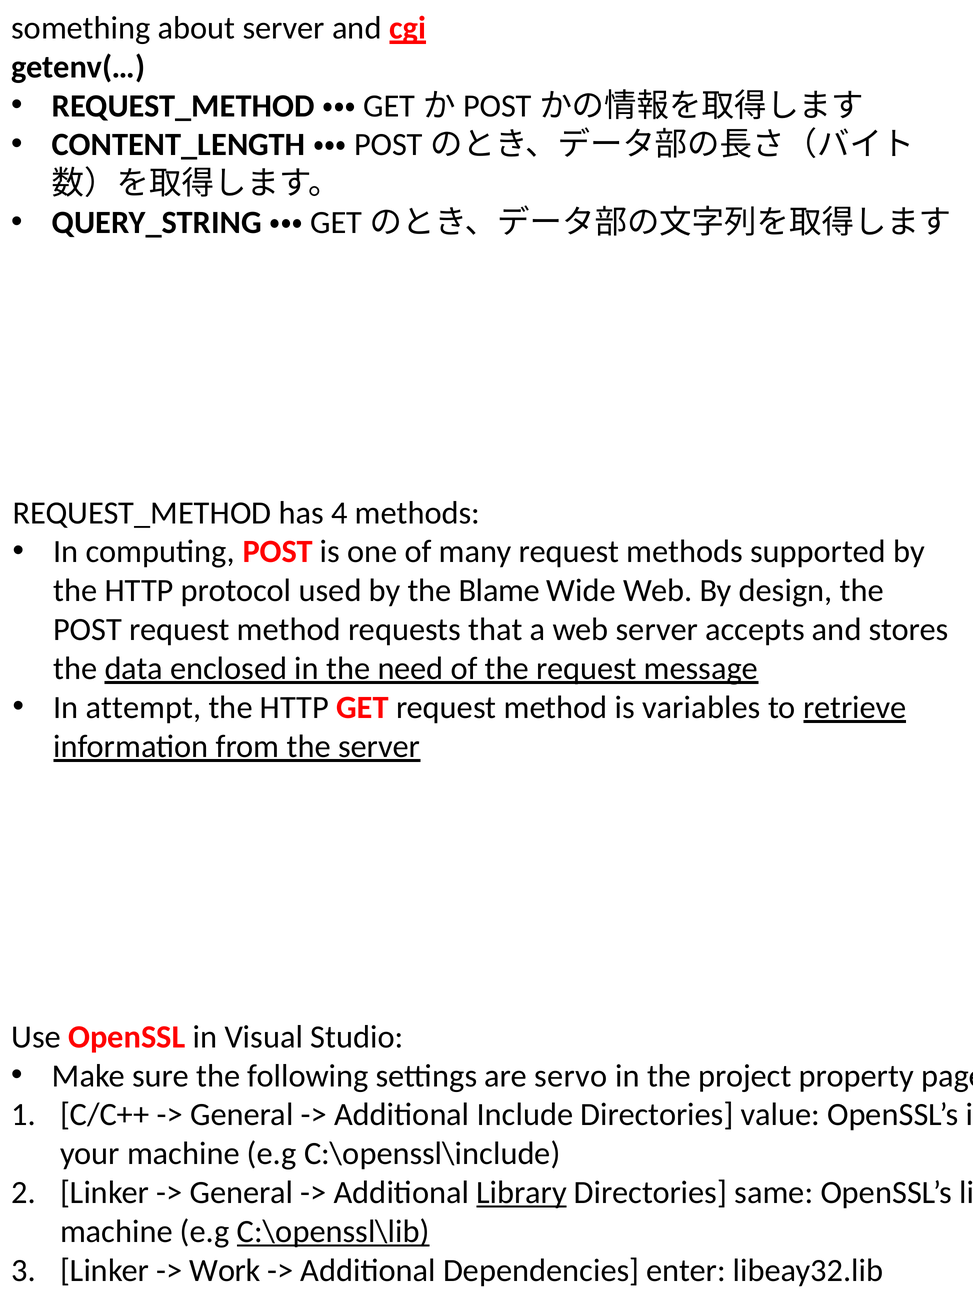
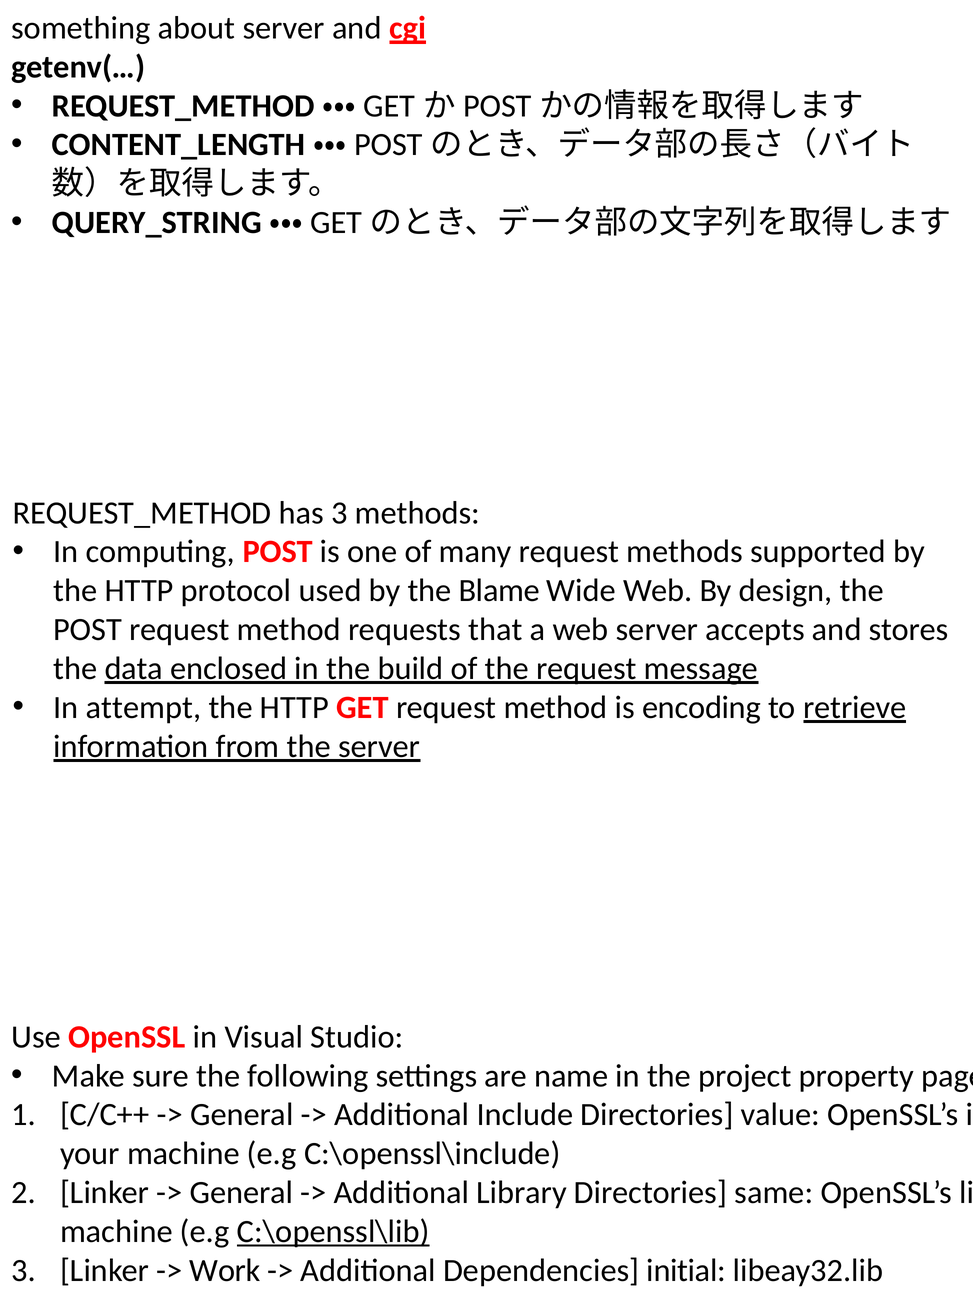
has 4: 4 -> 3 (339, 513)
need: need -> build (410, 669)
variables: variables -> encoding (702, 708)
servo: servo -> name (571, 1076)
Library underline: present -> none (522, 1193)
enter: enter -> initial (686, 1271)
